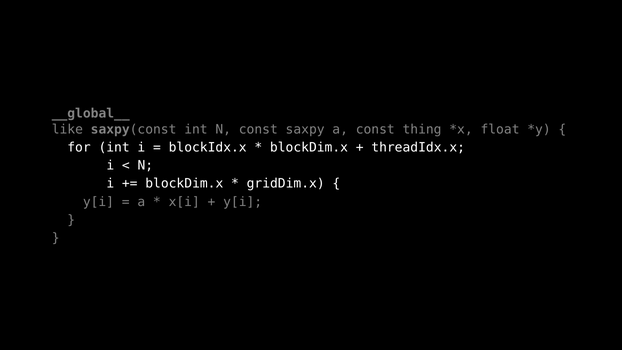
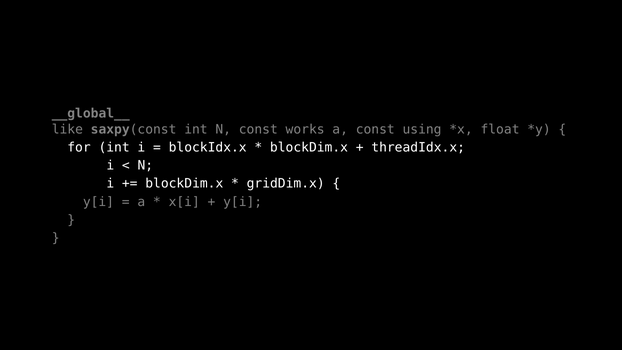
saxpy: saxpy -> works (305, 129)
thing: thing -> using (422, 129)
